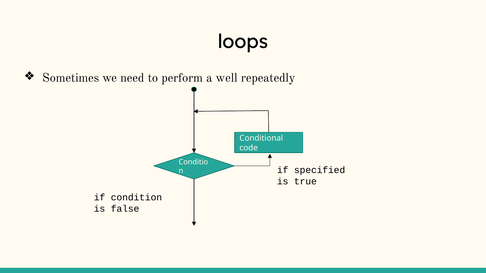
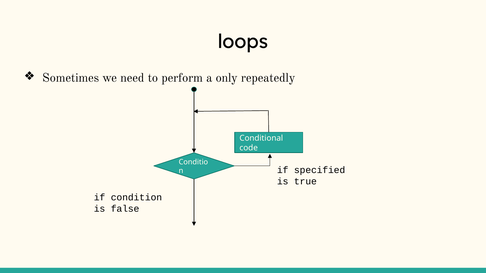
well: well -> only (227, 78)
